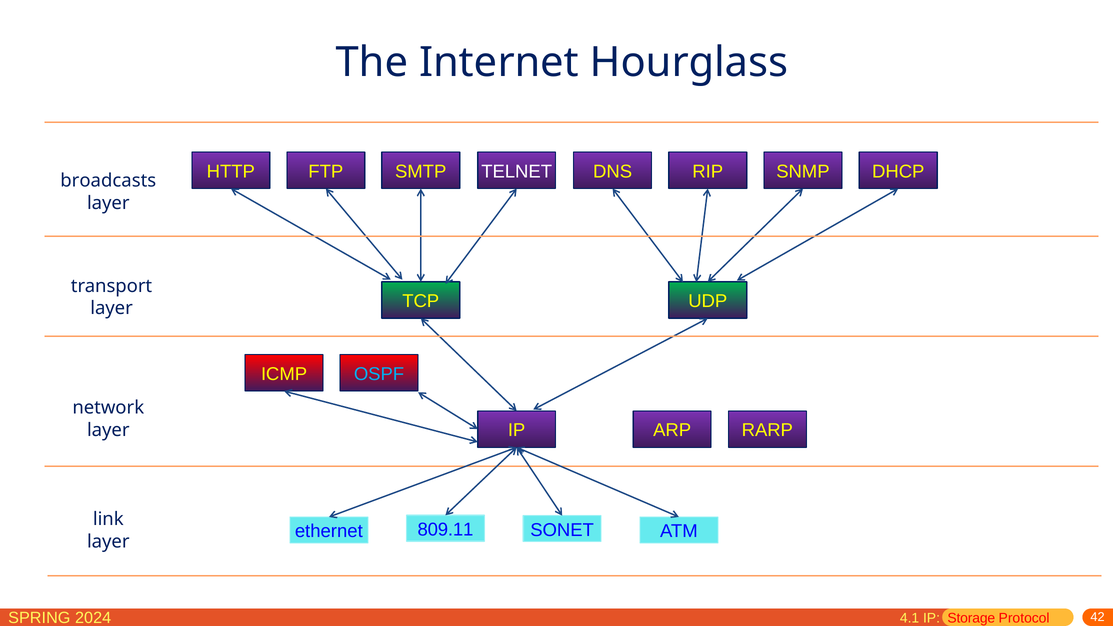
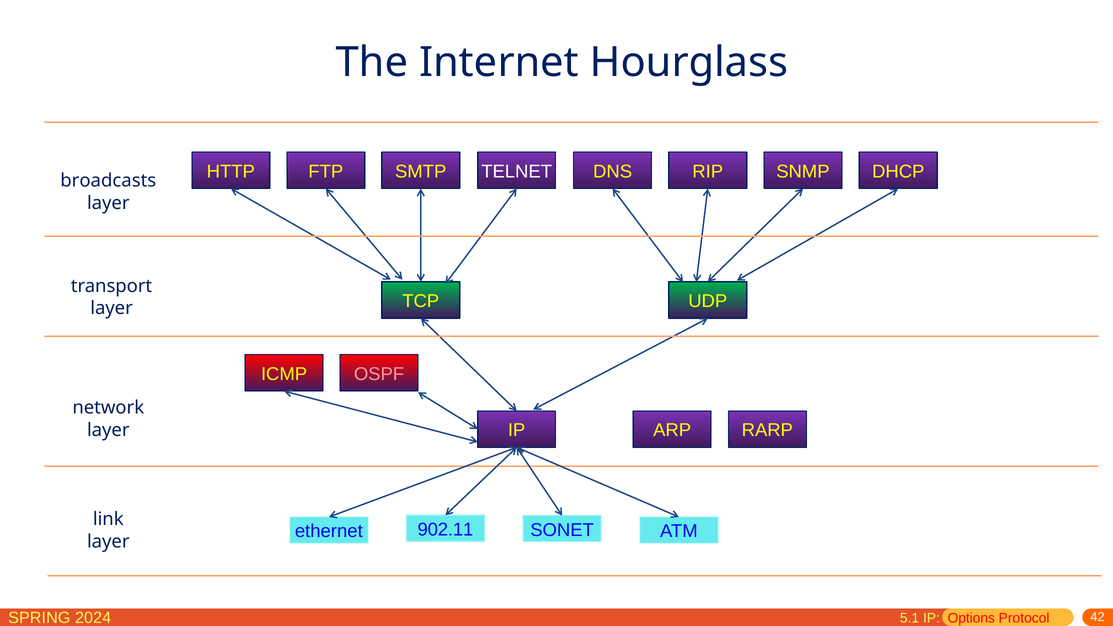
OSPF colour: light blue -> pink (379, 374)
809.11: 809.11 -> 902.11 (445, 530)
4.1: 4.1 -> 5.1 (910, 618)
Storage: Storage -> Options (971, 618)
